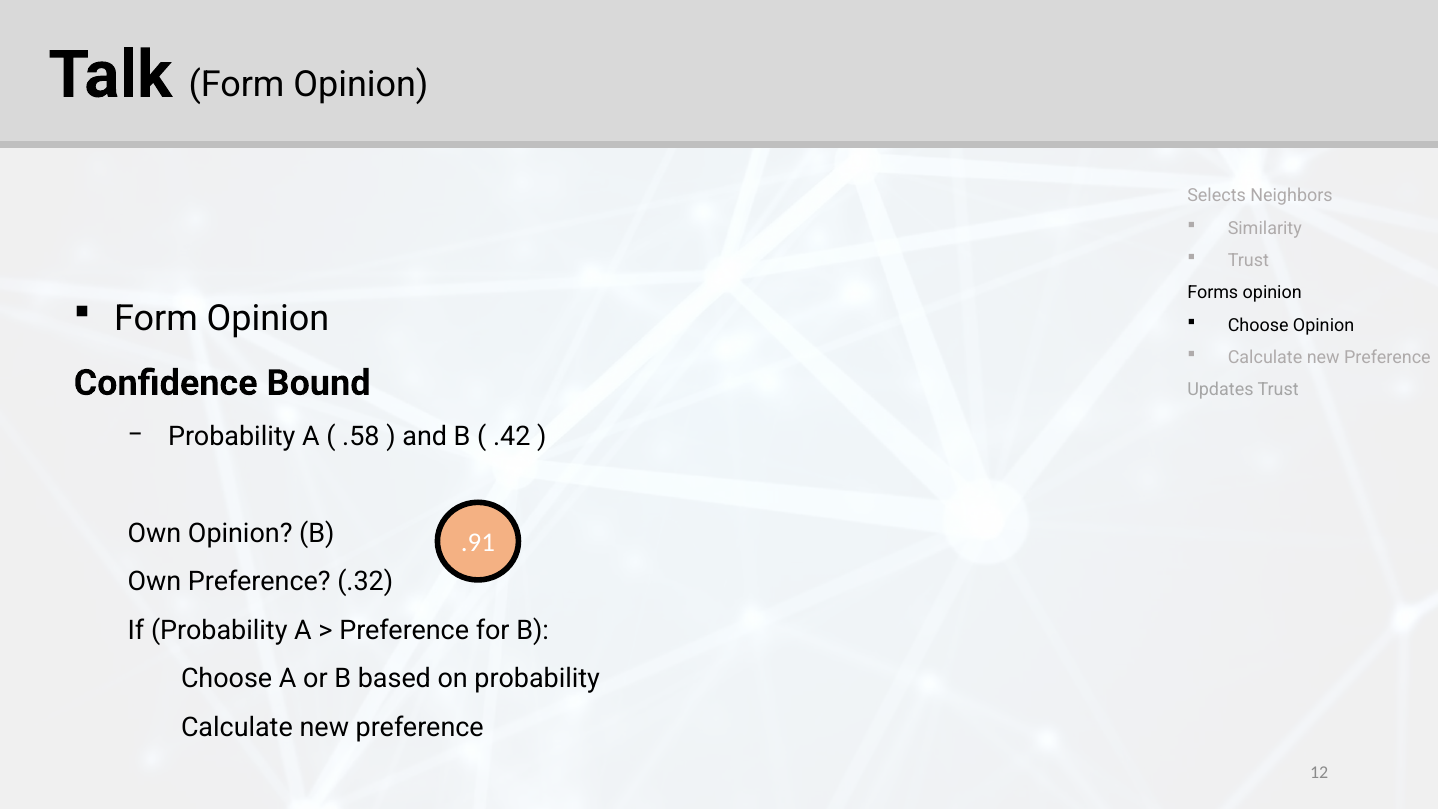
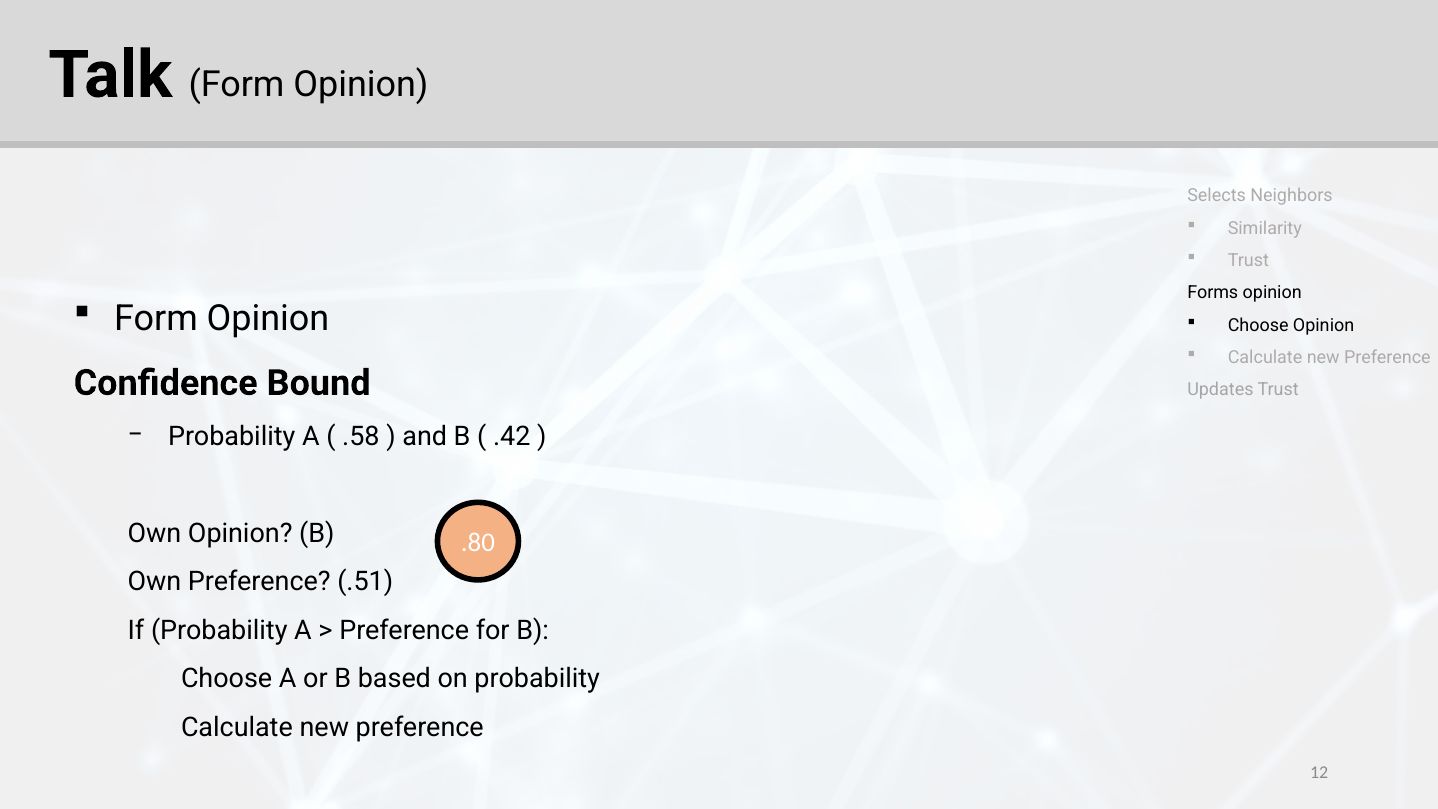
.91: .91 -> .80 (478, 543)
.32: .32 -> .51 (365, 582)
